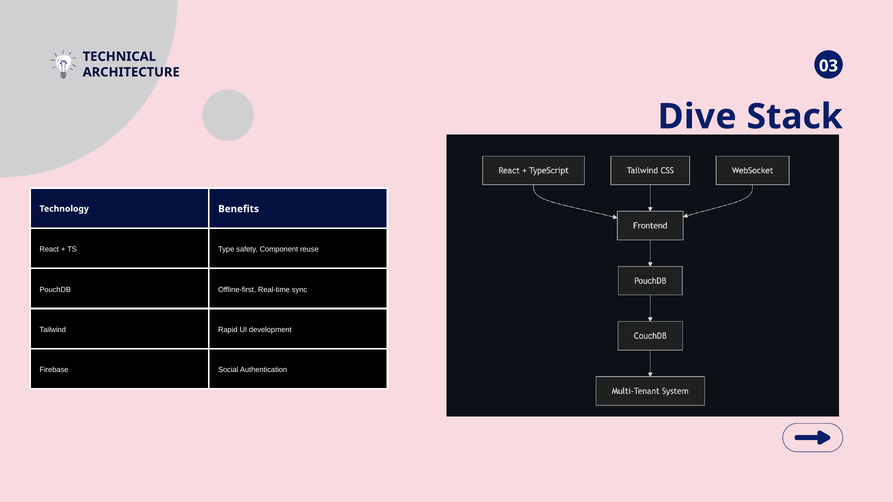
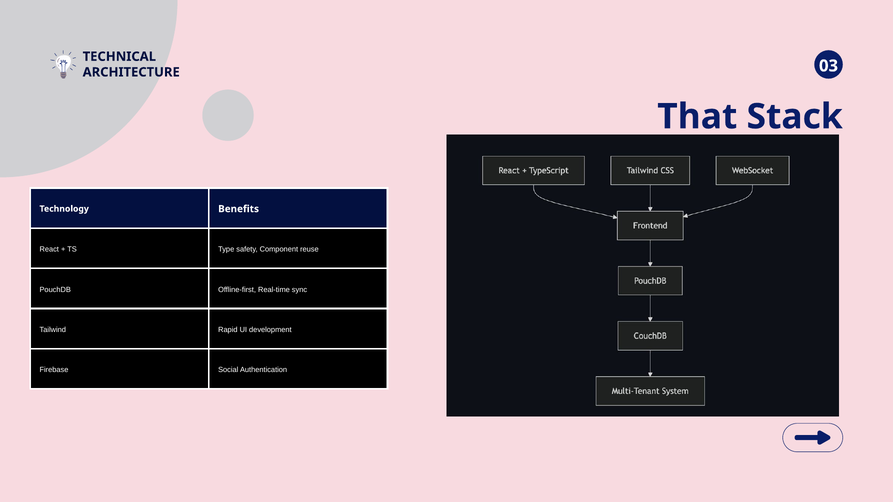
Dive: Dive -> That (697, 117)
